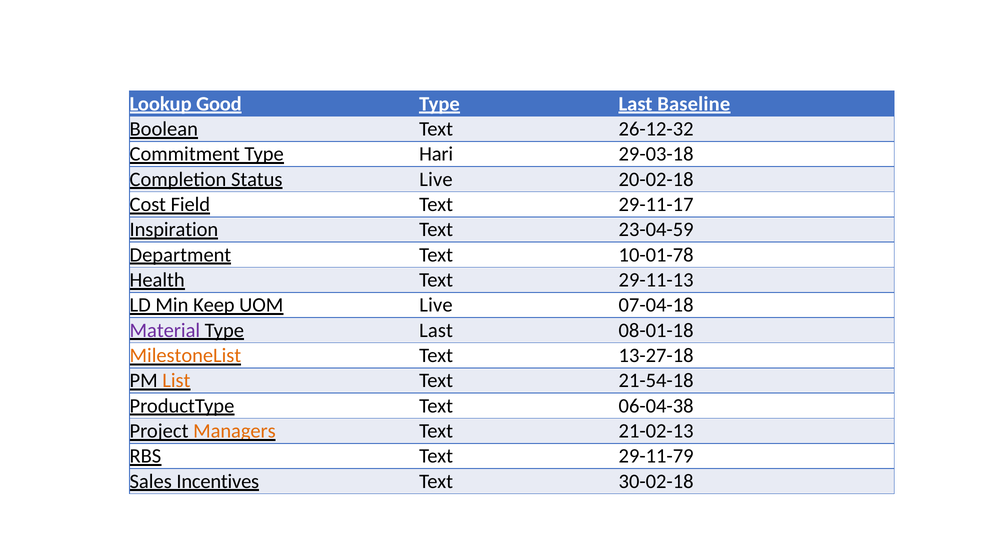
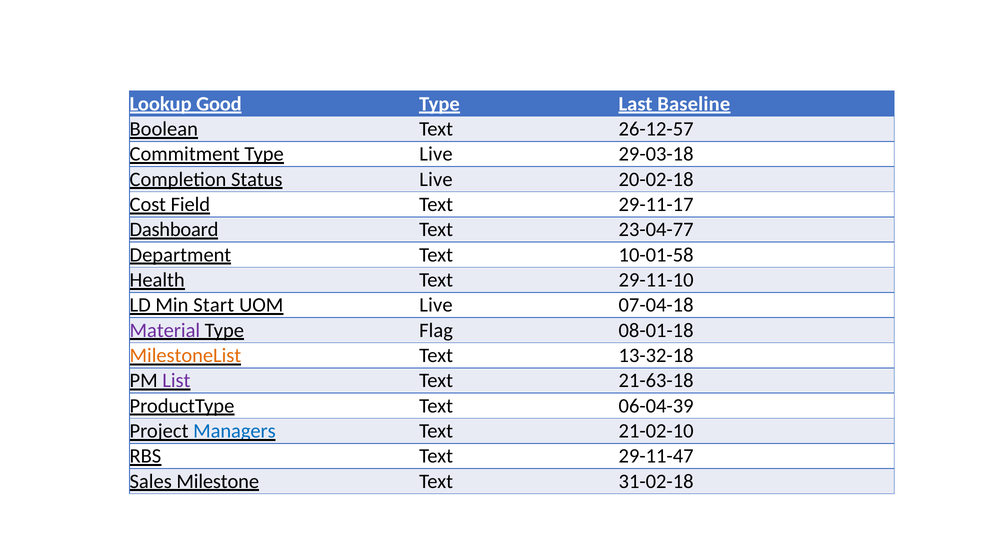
26-12-32: 26-12-32 -> 26-12-57 (656, 129)
Type Hari: Hari -> Live (436, 154)
Inspiration: Inspiration -> Dashboard (174, 230)
23-04-59: 23-04-59 -> 23-04-77 (656, 230)
10-01-78: 10-01-78 -> 10-01-58 (656, 255)
29-11-13: 29-11-13 -> 29-11-10 (656, 280)
Keep: Keep -> Start (214, 305)
Last: Last -> Flag (436, 331)
13-27-18: 13-27-18 -> 13-32-18 (656, 356)
List colour: orange -> purple (176, 381)
21-54-18: 21-54-18 -> 21-63-18 (656, 381)
06-04-38: 06-04-38 -> 06-04-39 (656, 406)
Managers colour: orange -> blue (234, 431)
21-02-13: 21-02-13 -> 21-02-10 (656, 431)
29-11-79: 29-11-79 -> 29-11-47 (656, 457)
Incentives: Incentives -> Milestone (218, 482)
30-02-18: 30-02-18 -> 31-02-18 (656, 482)
